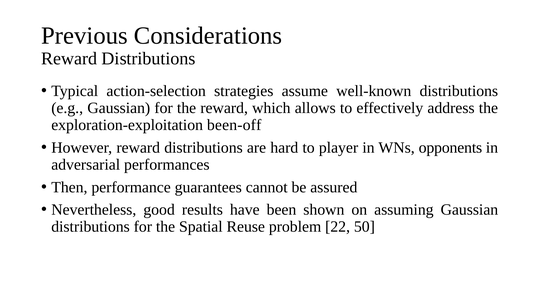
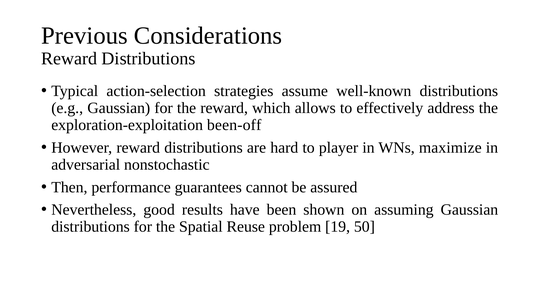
opponents: opponents -> maximize (450, 148)
performances: performances -> nonstochastic (167, 165)
22: 22 -> 19 (338, 227)
